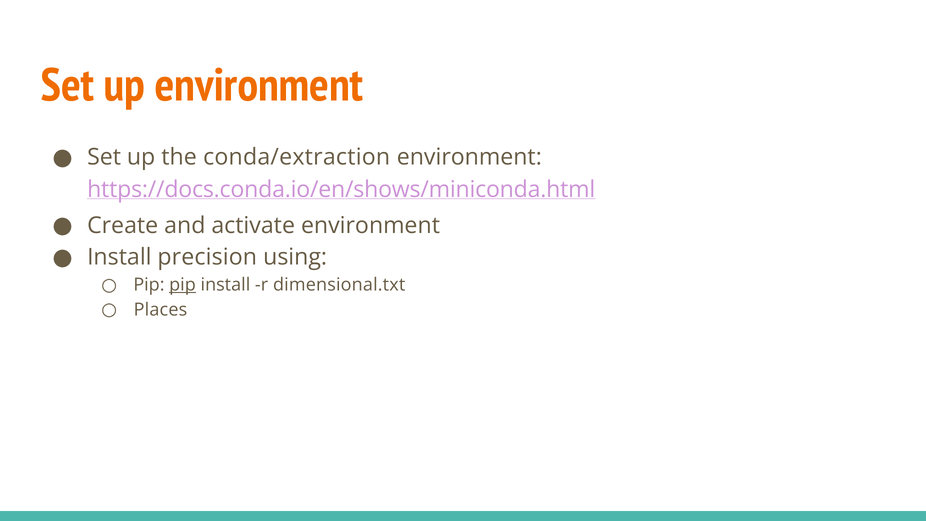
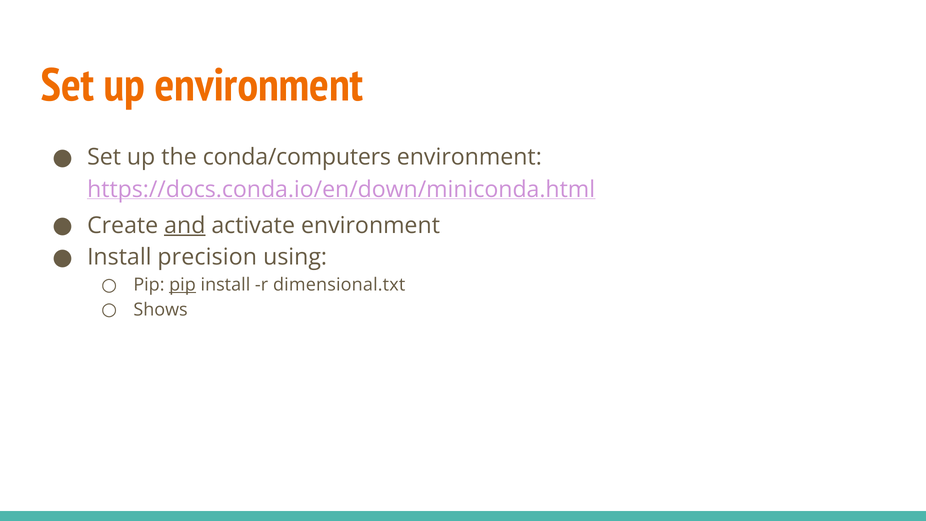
conda/extraction: conda/extraction -> conda/computers (297, 157)
https://docs.conda.io/en/shows/miniconda.html: https://docs.conda.io/en/shows/miniconda.html -> https://docs.conda.io/en/down/miniconda.html (341, 190)
and underline: none -> present (185, 225)
Places: Places -> Shows (161, 310)
